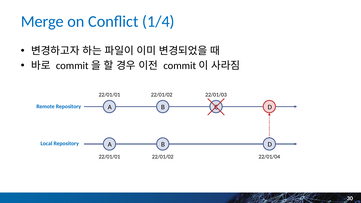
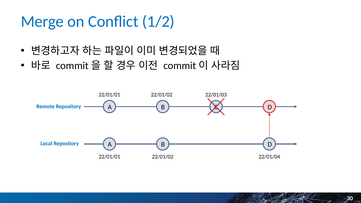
1/4: 1/4 -> 1/2 (158, 22)
